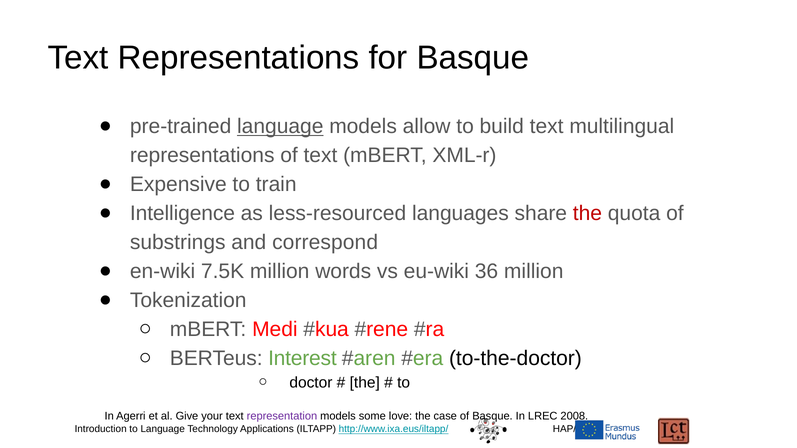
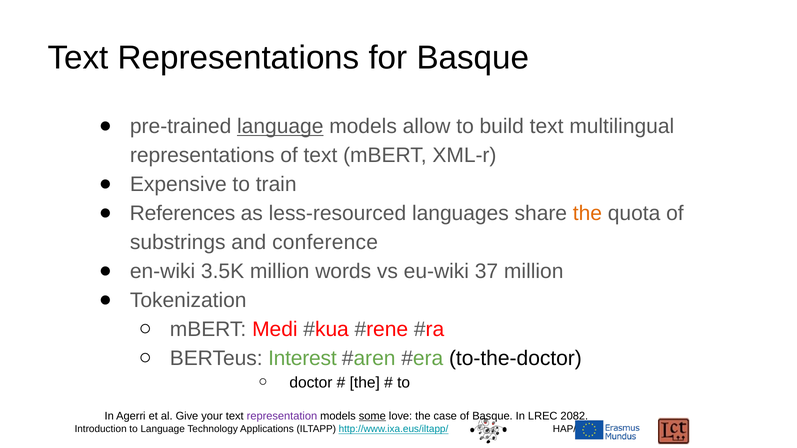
Intelligence: Intelligence -> References (183, 213)
the colour: red -> orange (587, 213)
correspond: correspond -> conference (325, 242)
7.5K: 7.5K -> 3.5K (223, 271)
36: 36 -> 37 (486, 271)
some underline: none -> present (372, 416)
2008: 2008 -> 2082 (574, 416)
